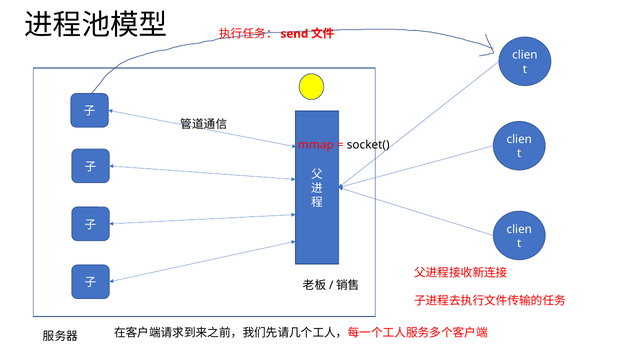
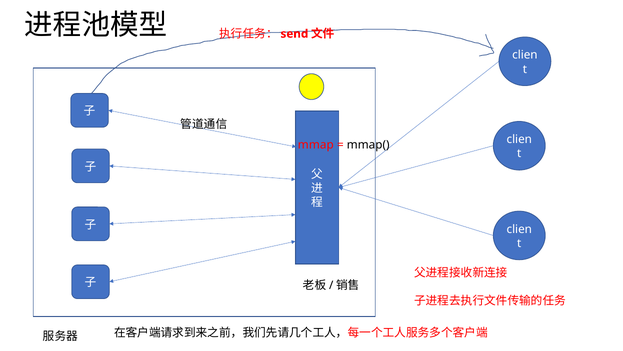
socket(: socket( -> mmap( (368, 144)
